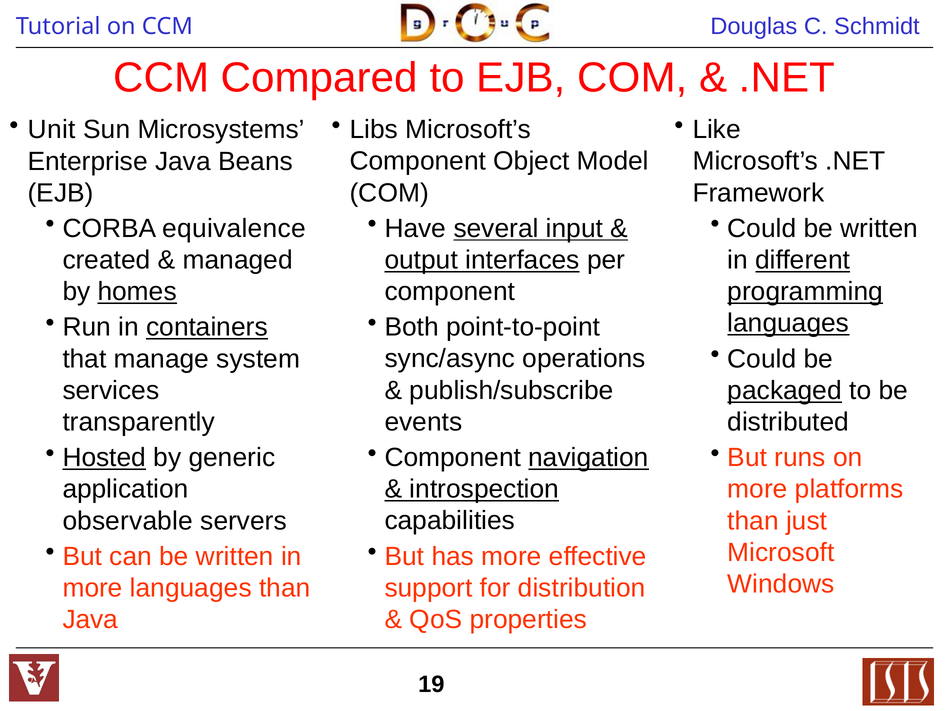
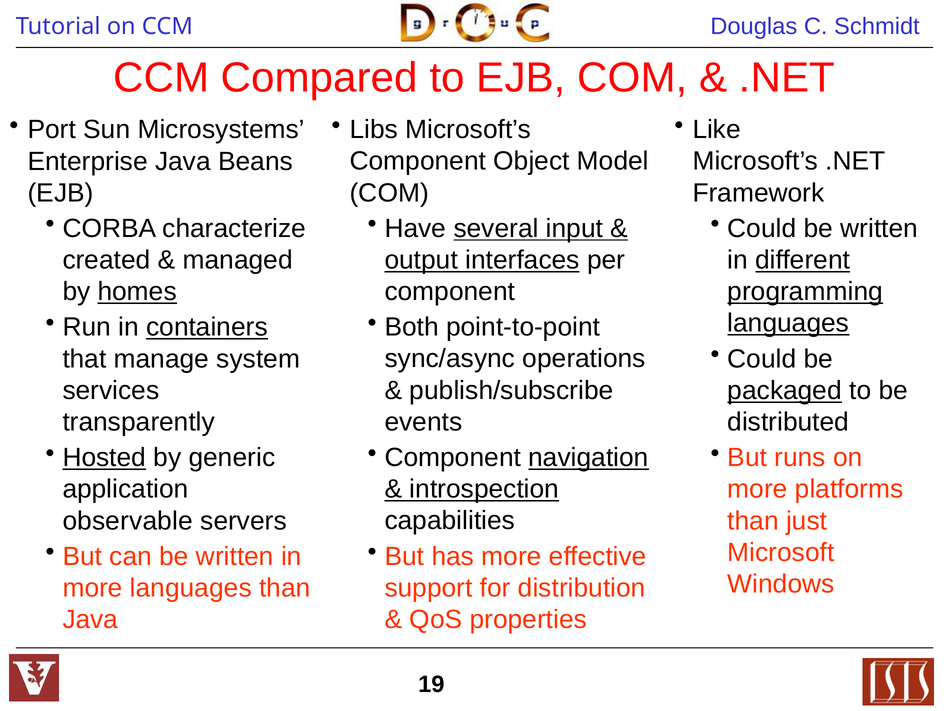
Unit: Unit -> Port (52, 130)
equivalence: equivalence -> characterize (234, 229)
